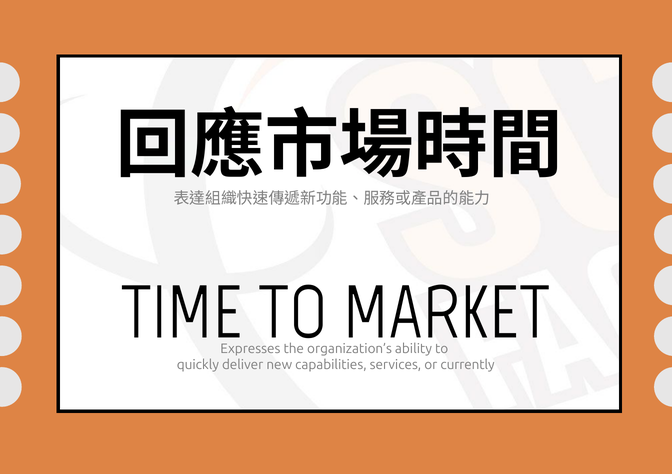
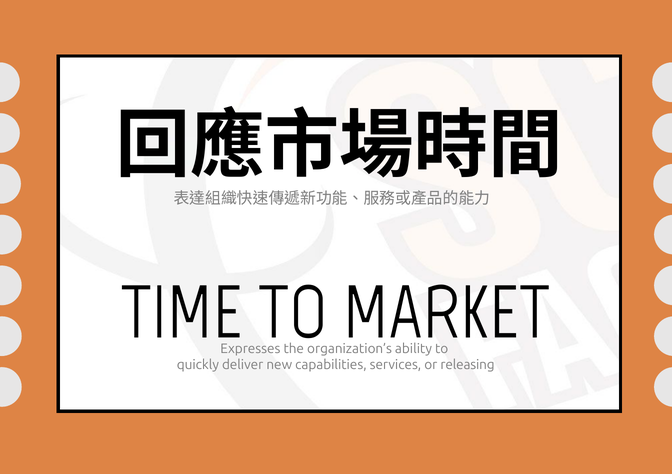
currently: currently -> releasing (468, 365)
